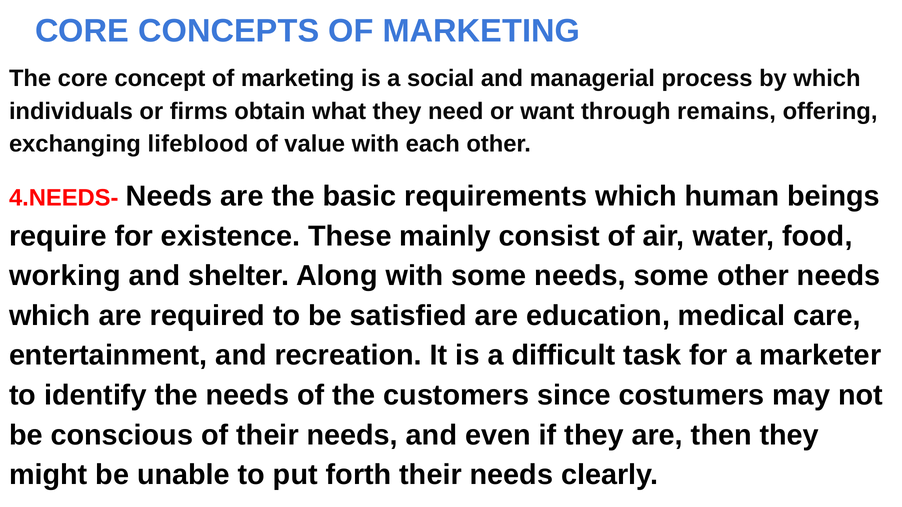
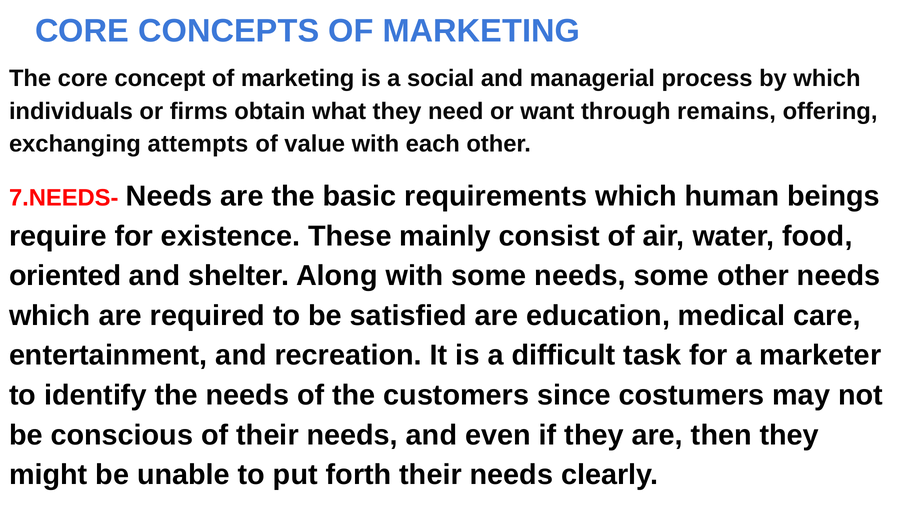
lifeblood: lifeblood -> attempts (198, 144)
4.NEEDS-: 4.NEEDS- -> 7.NEEDS- (64, 198)
working: working -> oriented (65, 276)
